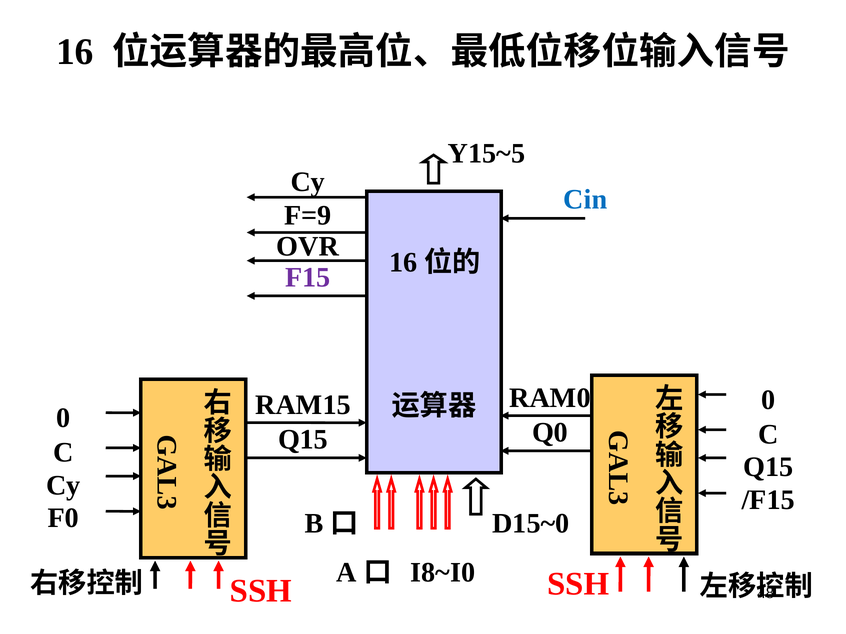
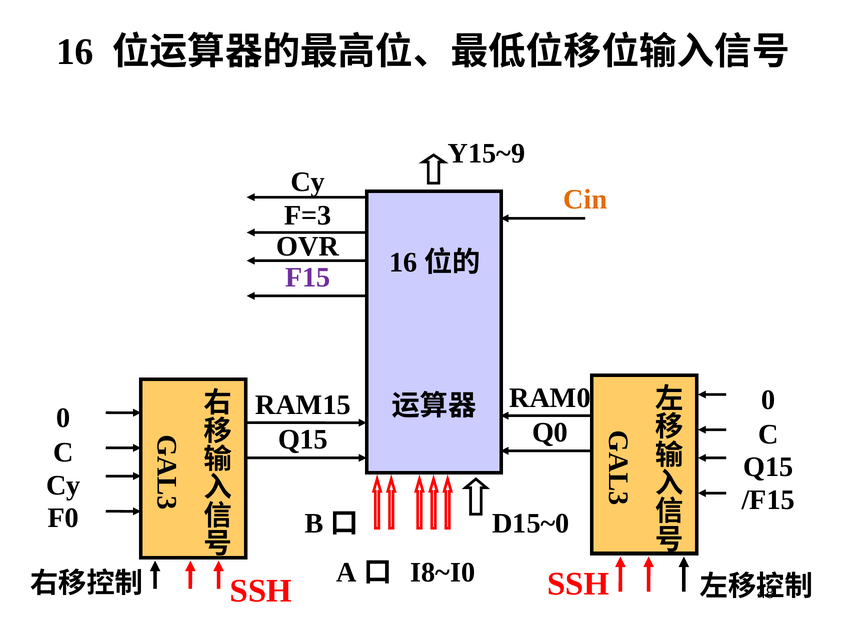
Y15~5: Y15~5 -> Y15~9 (486, 154)
Cin colour: blue -> orange (585, 199)
F=9: F=9 -> F=3 (308, 216)
